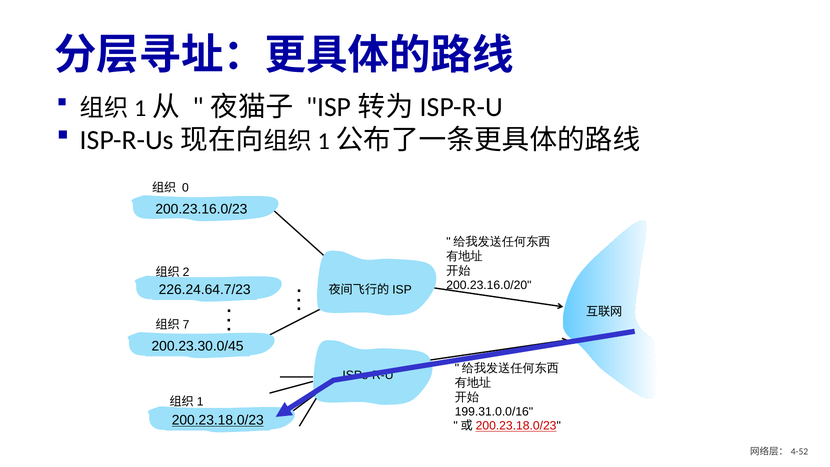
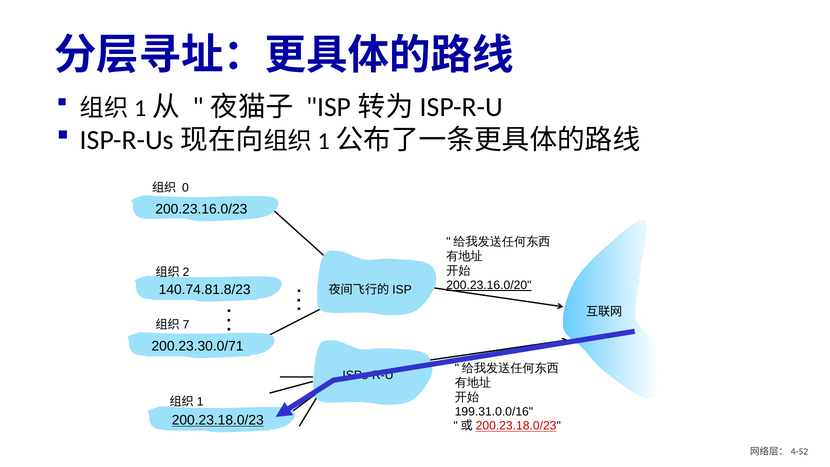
200.23.16.0/20 underline: none -> present (489, 285)
226.24.64.7/23: 226.24.64.7/23 -> 140.74.81.8/23 (205, 289)
200.23.30.0/45: 200.23.30.0/45 -> 200.23.30.0/71 (198, 346)
